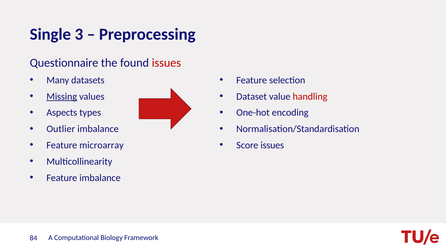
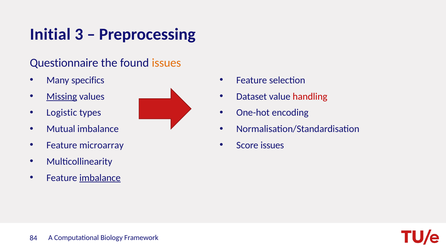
Single: Single -> Initial (50, 34)
issues colour: red -> orange (166, 63)
datasets: datasets -> specifics (88, 80)
Aspects: Aspects -> Logistic (62, 113)
Outlier: Outlier -> Mutual (61, 129)
imbalance underline: none -> present (100, 178)
